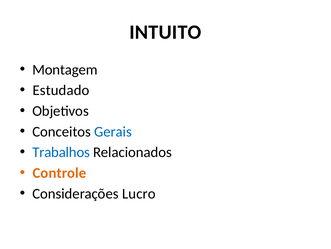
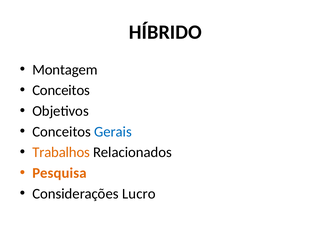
INTUITO: INTUITO -> HÍBRIDO (165, 32)
Estudado: Estudado -> Conceitos (61, 90)
Trabalhos colour: blue -> orange (61, 152)
Controle: Controle -> Pesquisa (59, 172)
